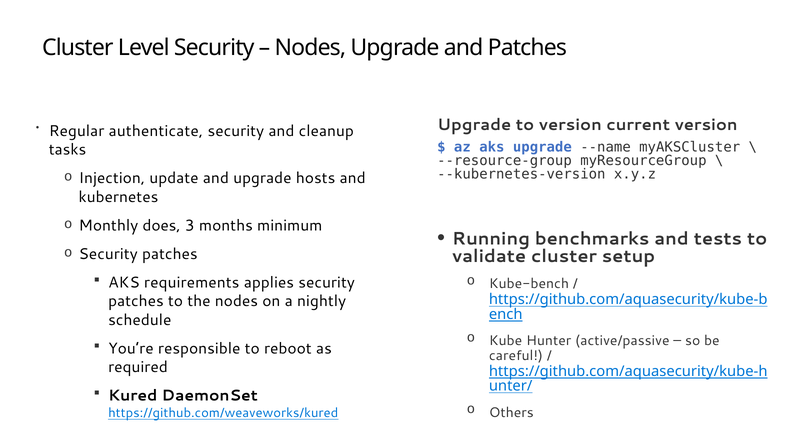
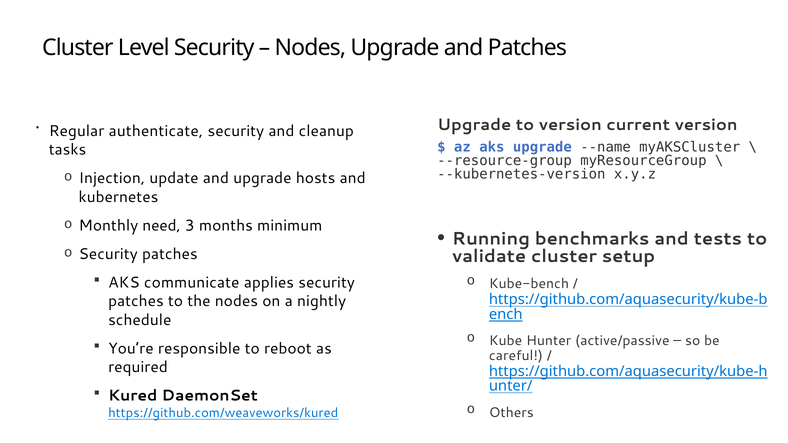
does: does -> need (162, 226)
requirements: requirements -> communicate (192, 283)
